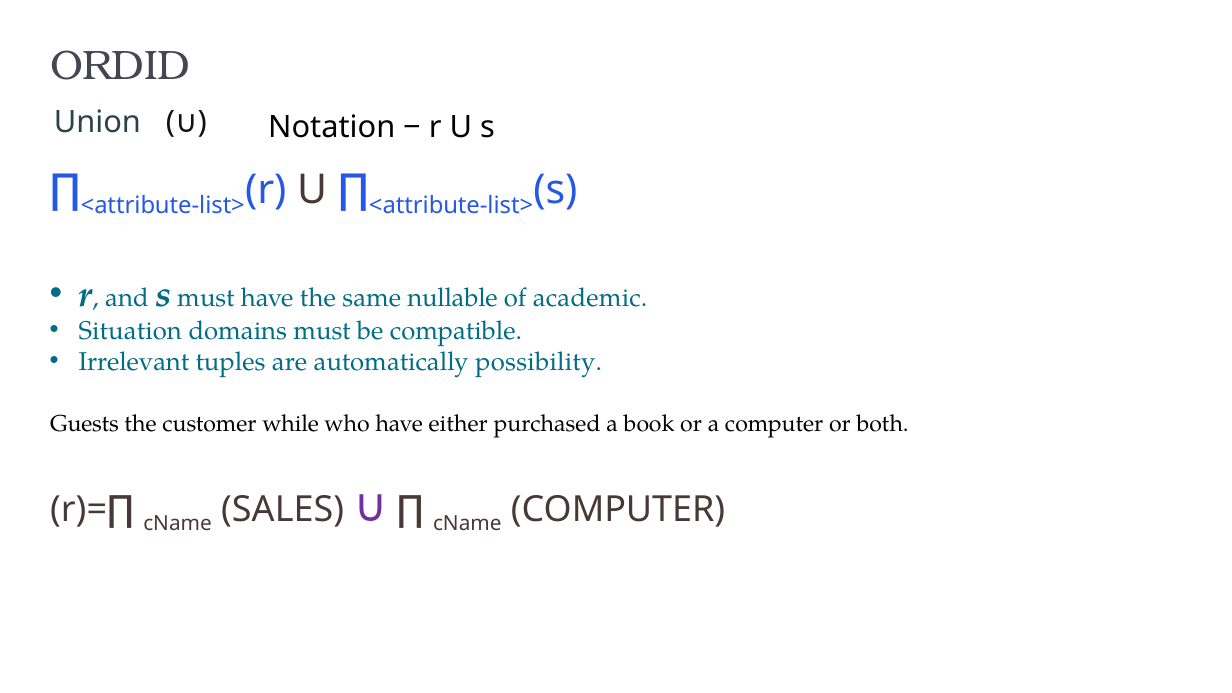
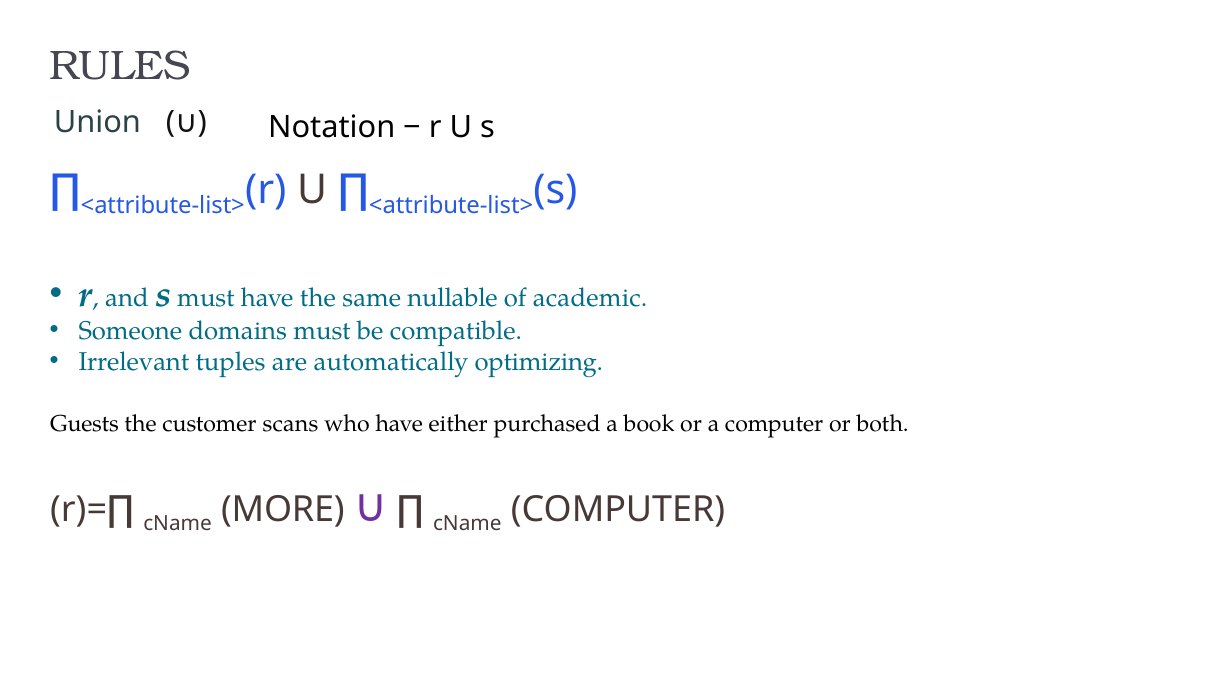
ORDID: ORDID -> RULES (120, 66)
Situation: Situation -> Someone (130, 331)
possibility: possibility -> optimizing (539, 362)
while: while -> scans (290, 424)
SALES: SALES -> MORE (283, 510)
